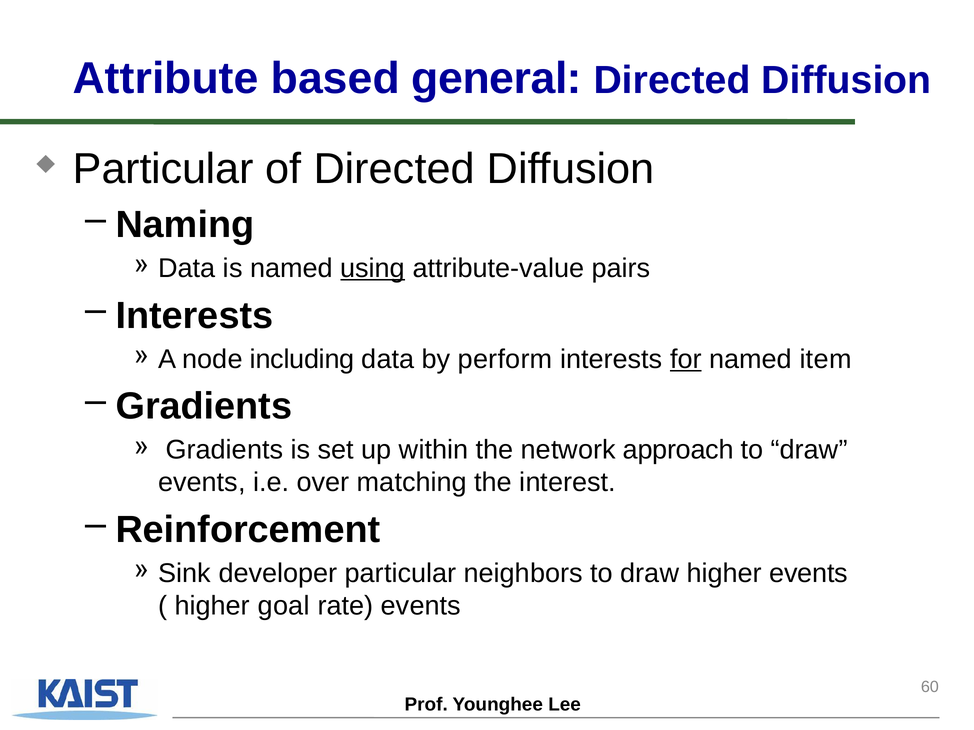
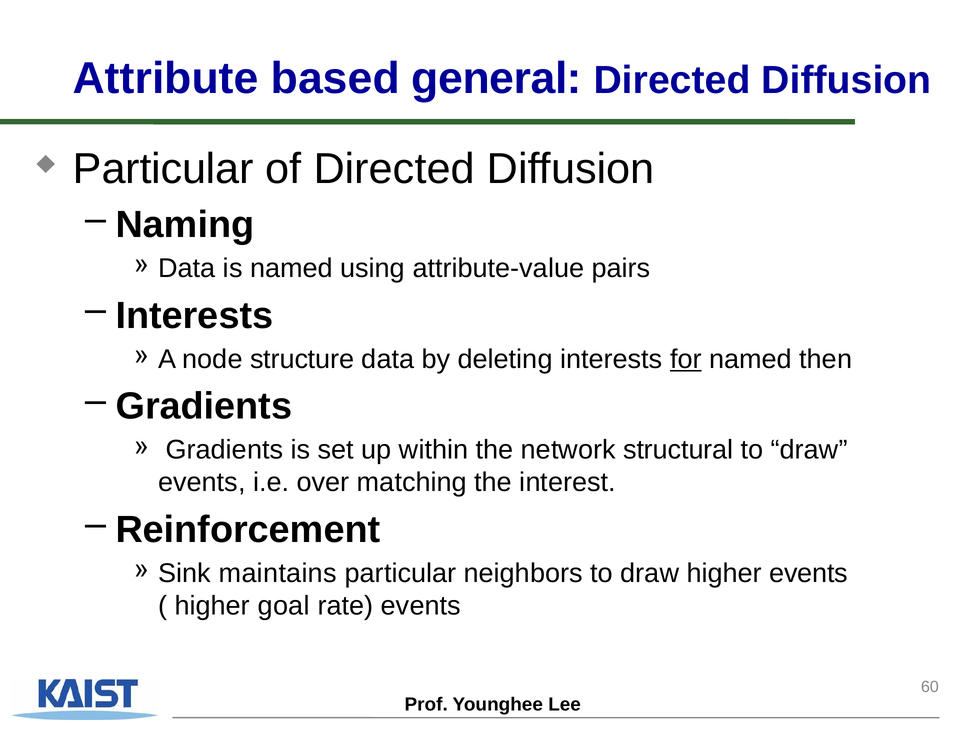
using underline: present -> none (373, 268)
including: including -> structure (302, 359)
perform: perform -> deleting (505, 359)
item: item -> then (826, 359)
approach: approach -> structural (678, 450)
developer: developer -> maintains (278, 574)
